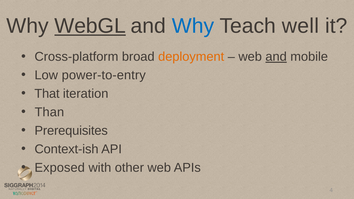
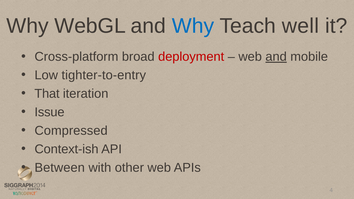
WebGL underline: present -> none (90, 26)
deployment colour: orange -> red (191, 57)
power-to-entry: power-to-entry -> tighter-to-entry (104, 75)
Than: Than -> Issue (50, 112)
Prerequisites: Prerequisites -> Compressed (71, 131)
Exposed: Exposed -> Between (60, 168)
